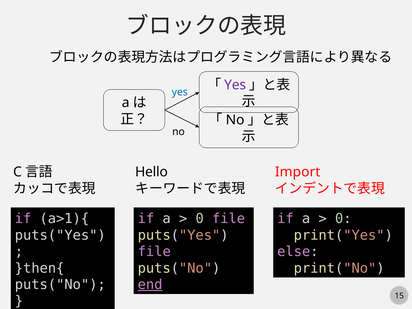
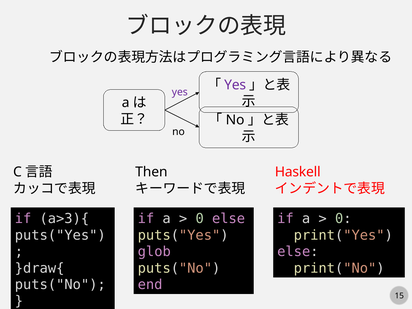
yes colour: blue -> purple (180, 92)
Hello: Hello -> Then (151, 172)
Import: Import -> Haskell (298, 172)
a>1){: a>1){ -> a>3){ (64, 219)
0 file: file -> else (229, 219)
file: file -> glob (154, 252)
}then{: }then{ -> }draw{ (40, 268)
end underline: present -> none (150, 285)
